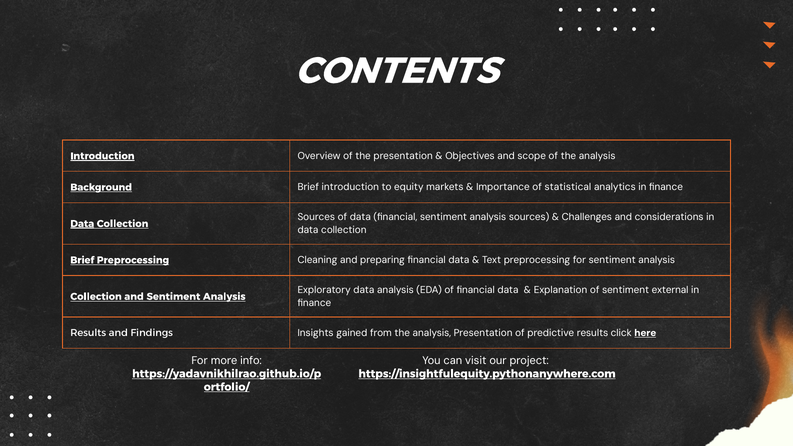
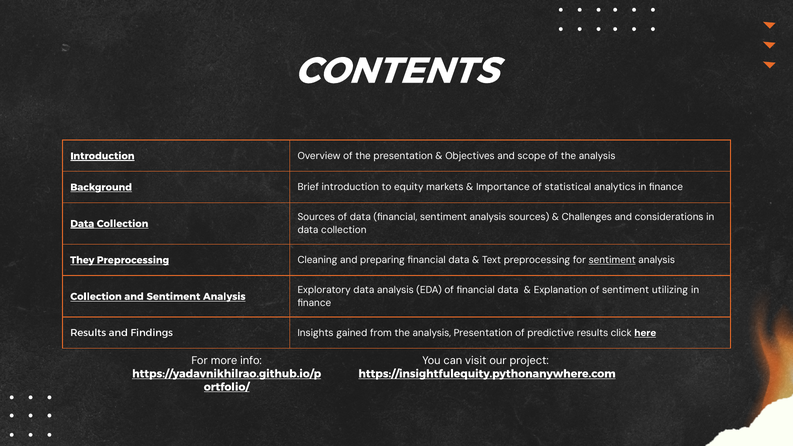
Brief: Brief -> They (82, 260)
sentiment underline: none -> present (612, 260)
external: external -> utilizing (670, 290)
